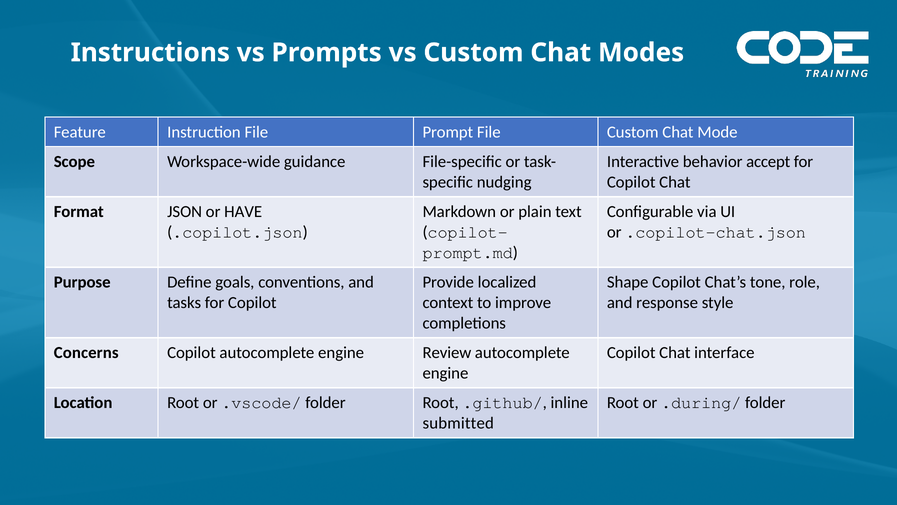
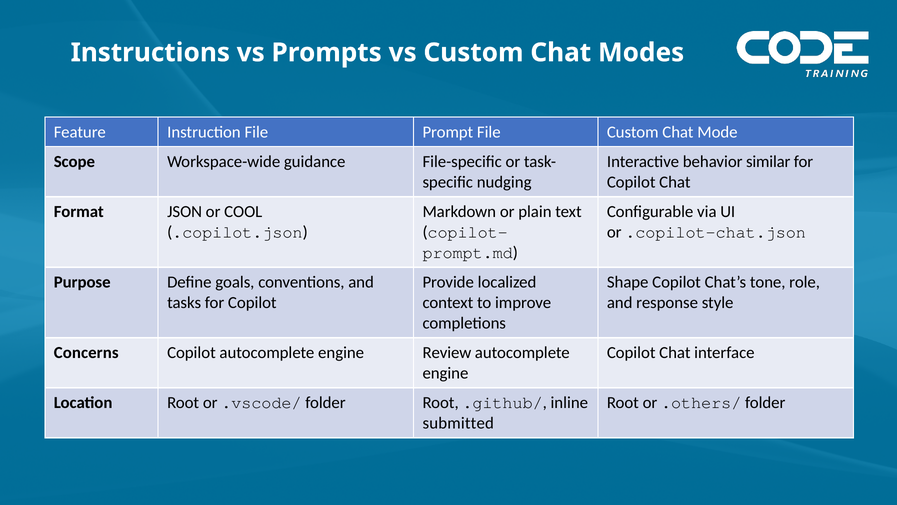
accept: accept -> similar (768, 162)
HAVE: HAVE -> COOL (243, 211)
.during/: .during/ -> .others/ (701, 402)
